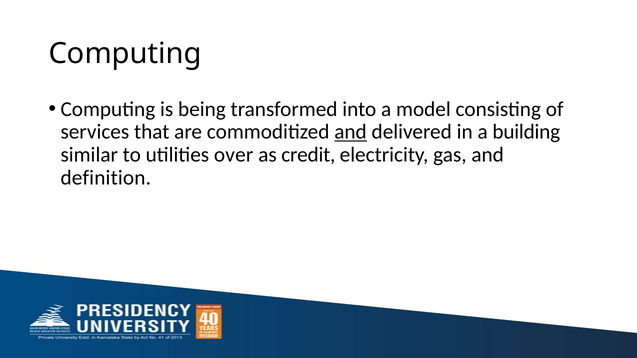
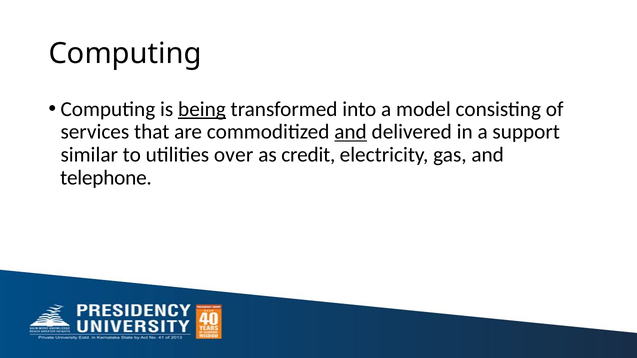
being underline: none -> present (202, 109)
building: building -> support (526, 132)
definition: definition -> telephone (106, 178)
